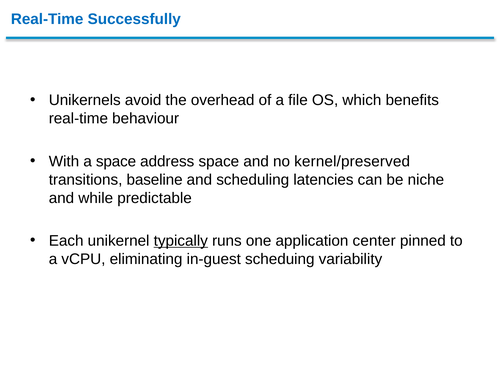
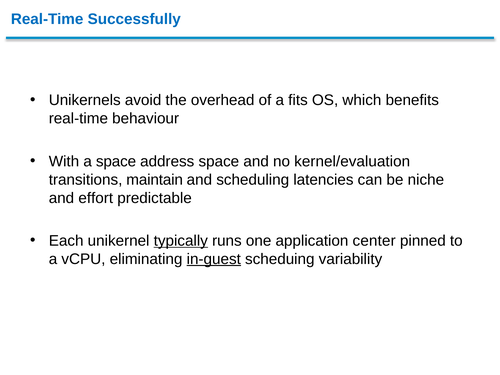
file: file -> fits (298, 100)
kernel/preserved: kernel/preserved -> kernel/evaluation (352, 161)
baseline: baseline -> maintain (155, 180)
while: while -> effort (96, 198)
in-guest underline: none -> present (214, 259)
